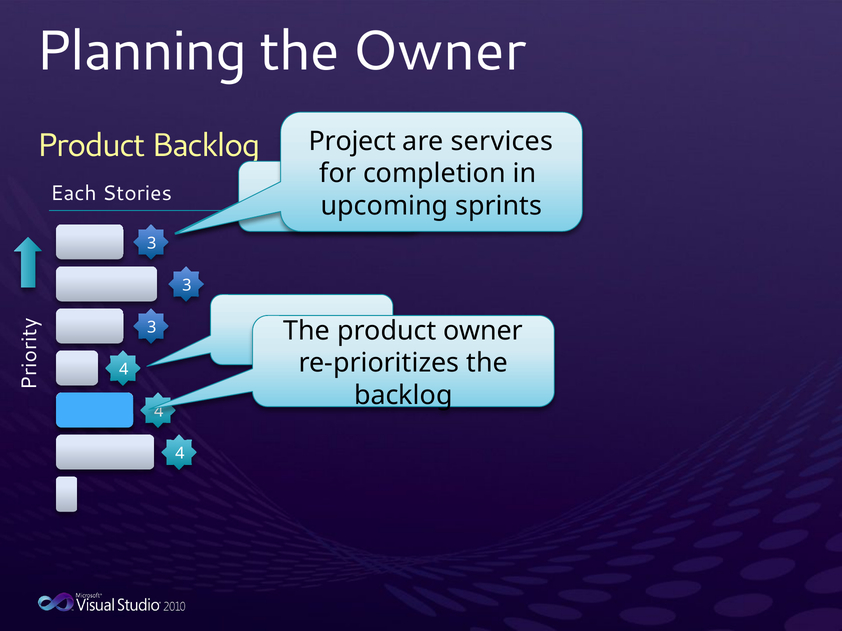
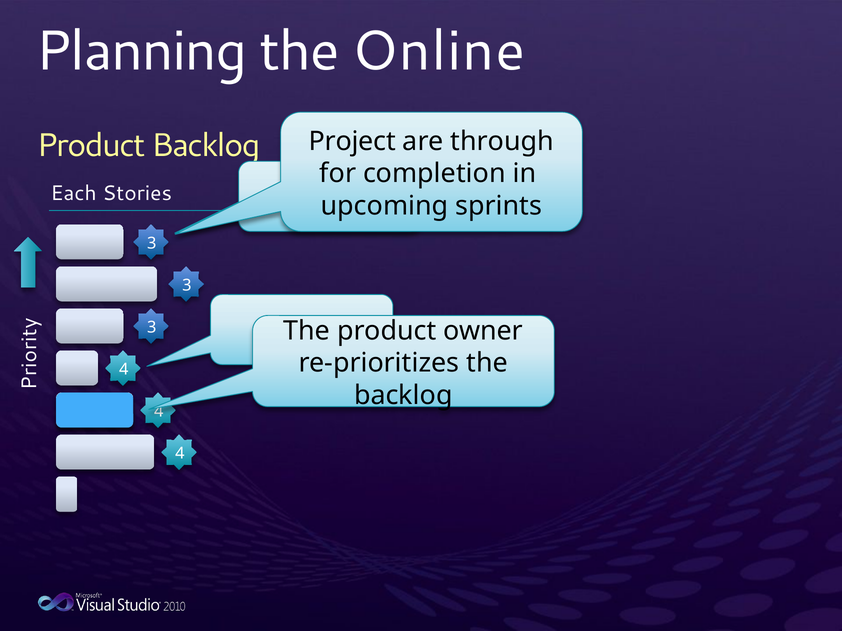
the Owner: Owner -> Online (439, 51)
services: services -> through (502, 141)
